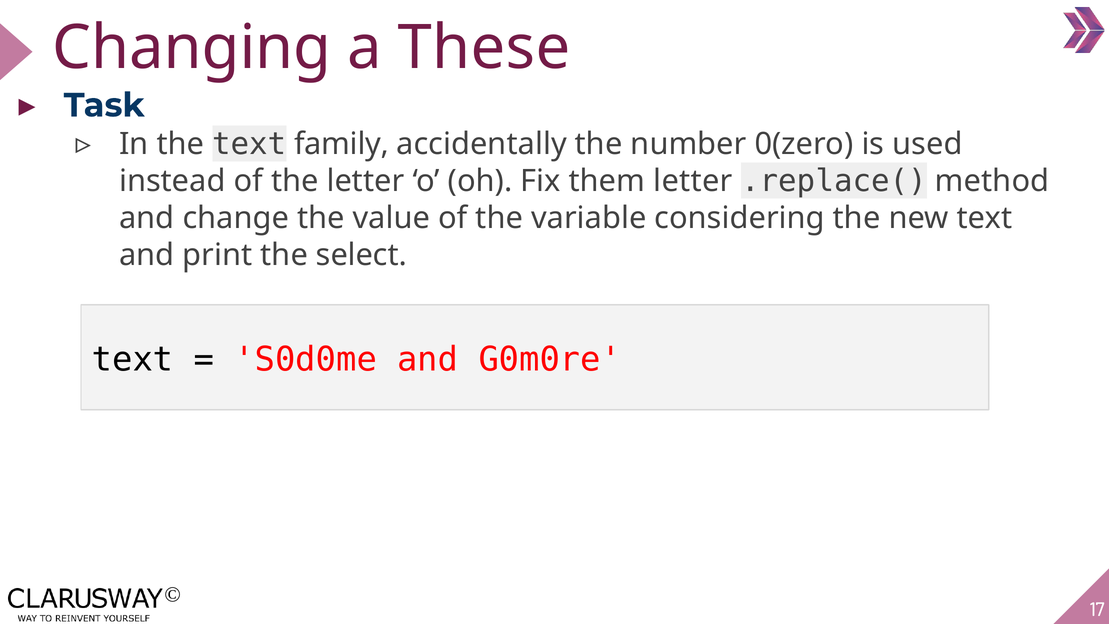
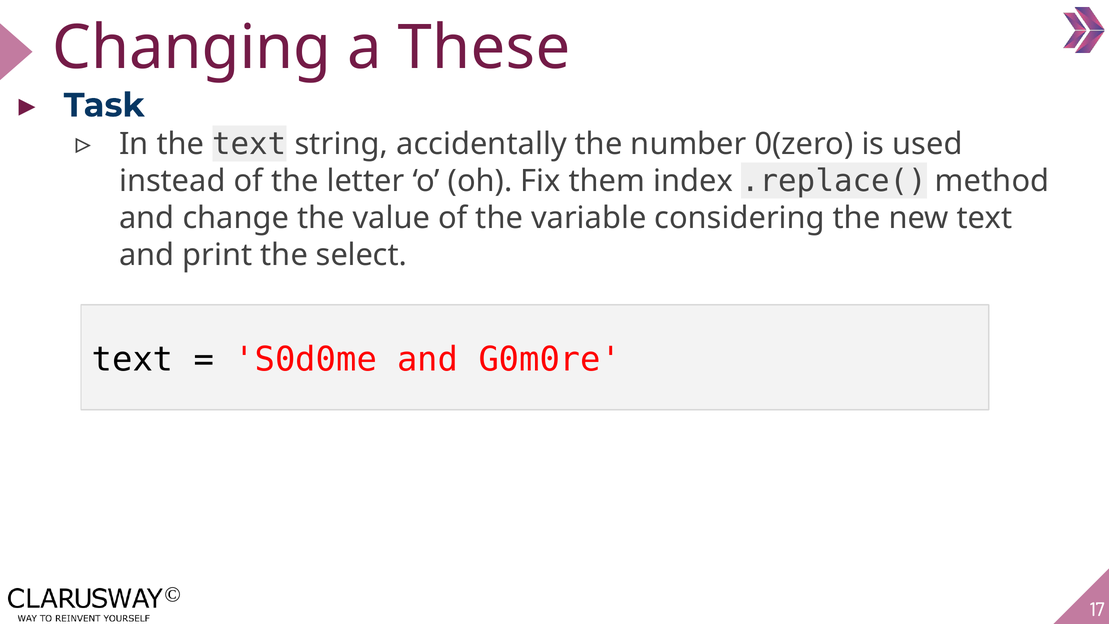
family: family -> string (341, 144)
them letter: letter -> index (693, 181)
